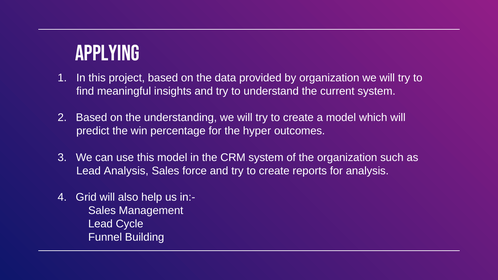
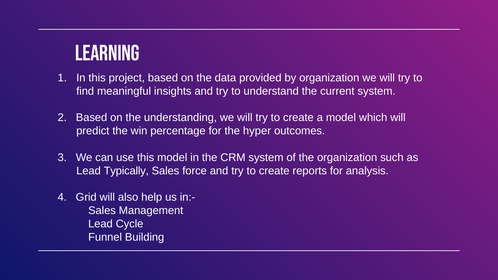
APPLYING: APPLYING -> LEARNING (107, 53)
Lead Analysis: Analysis -> Typically (126, 171)
